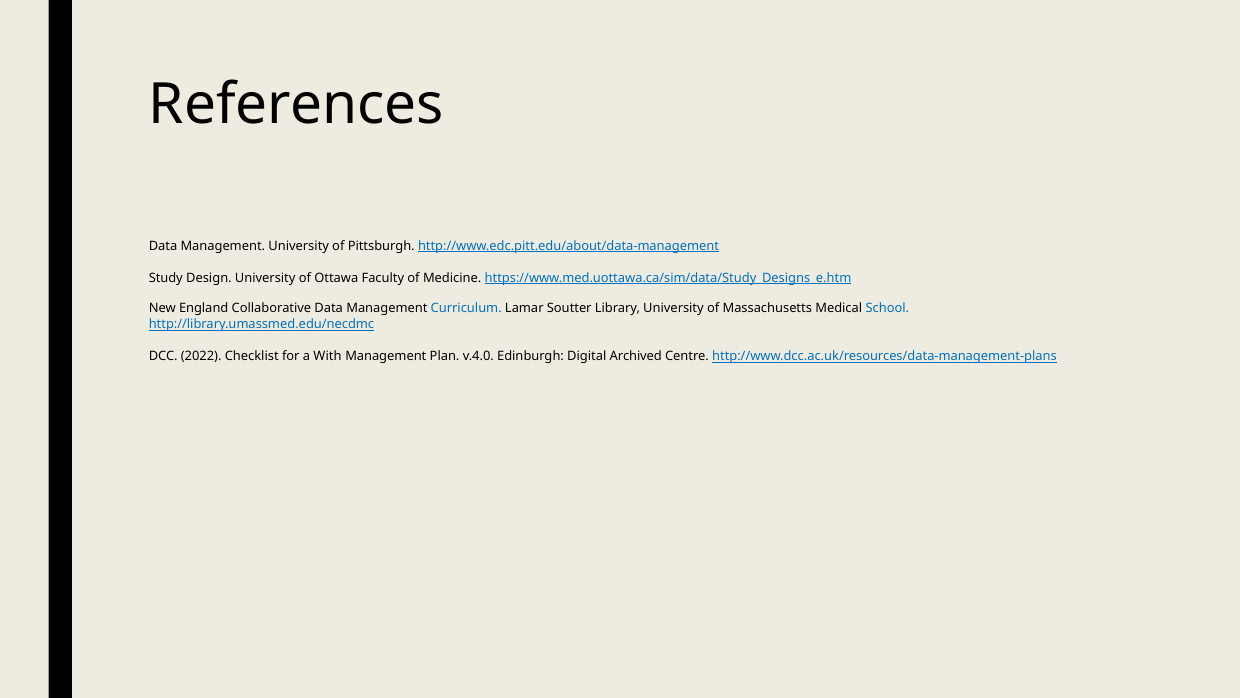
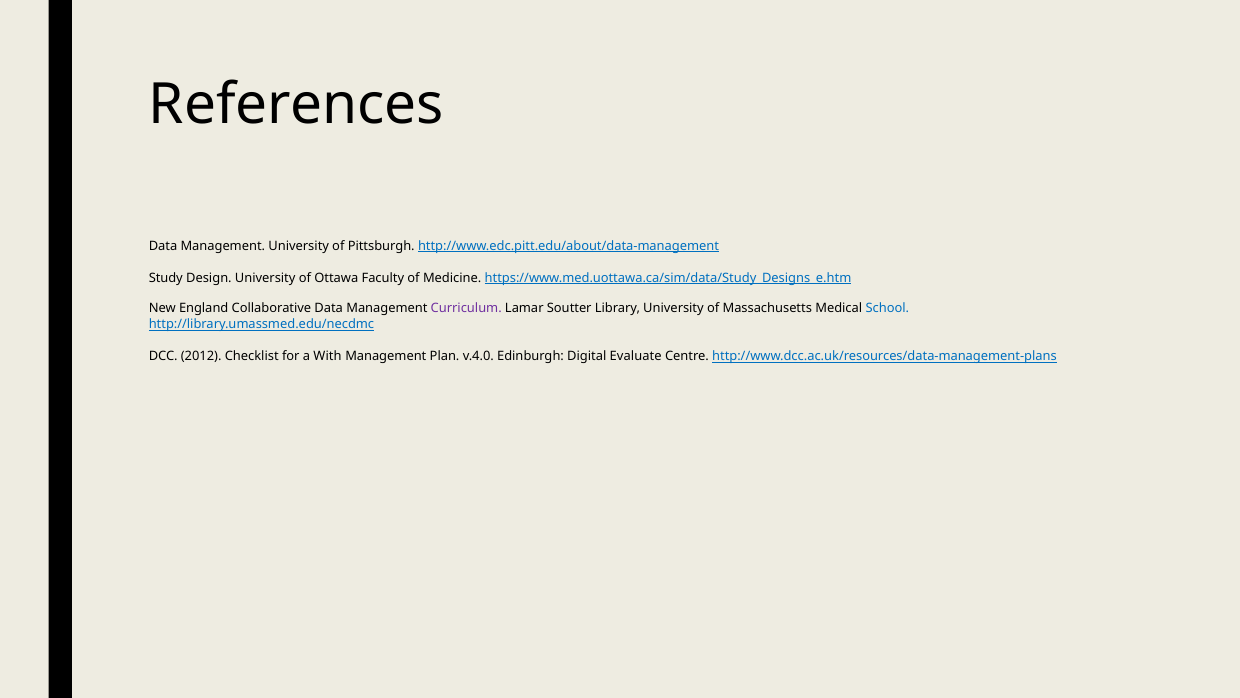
Curriculum colour: blue -> purple (466, 308)
2022: 2022 -> 2012 (201, 356)
Archived: Archived -> Evaluate (636, 356)
